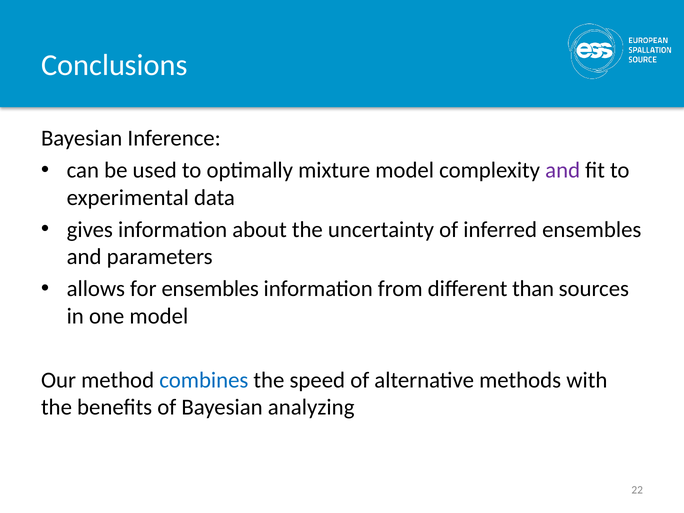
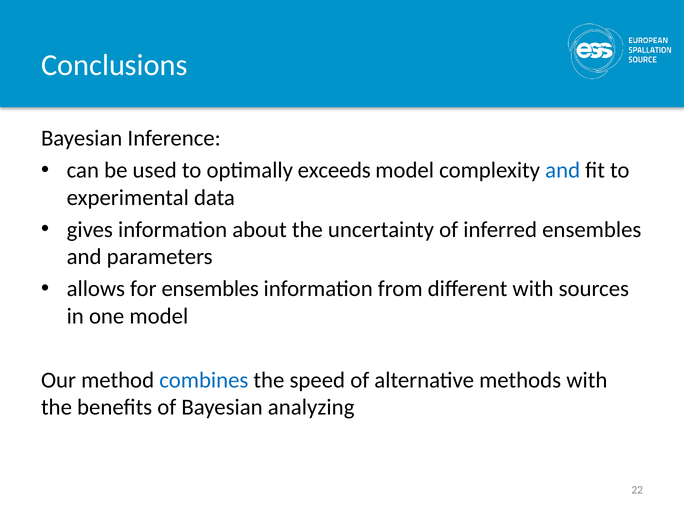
mixture: mixture -> exceeds (334, 170)
and colour: purple -> blue (563, 170)
different than: than -> with (533, 289)
